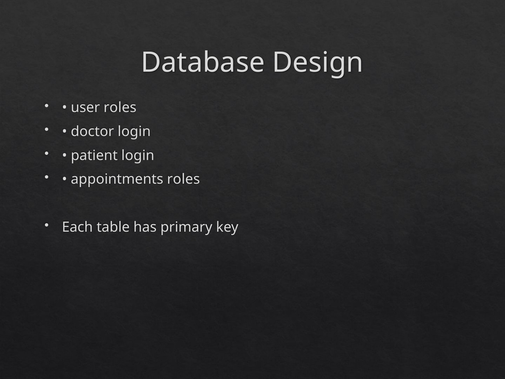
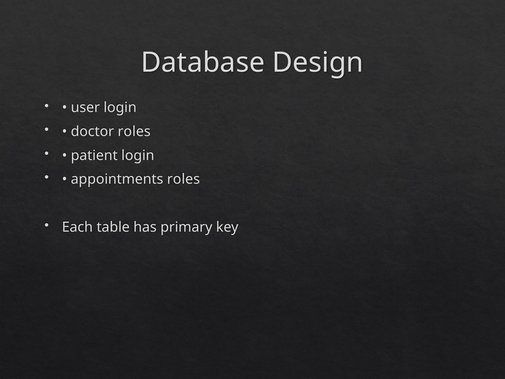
user roles: roles -> login (120, 108)
doctor login: login -> roles (134, 131)
